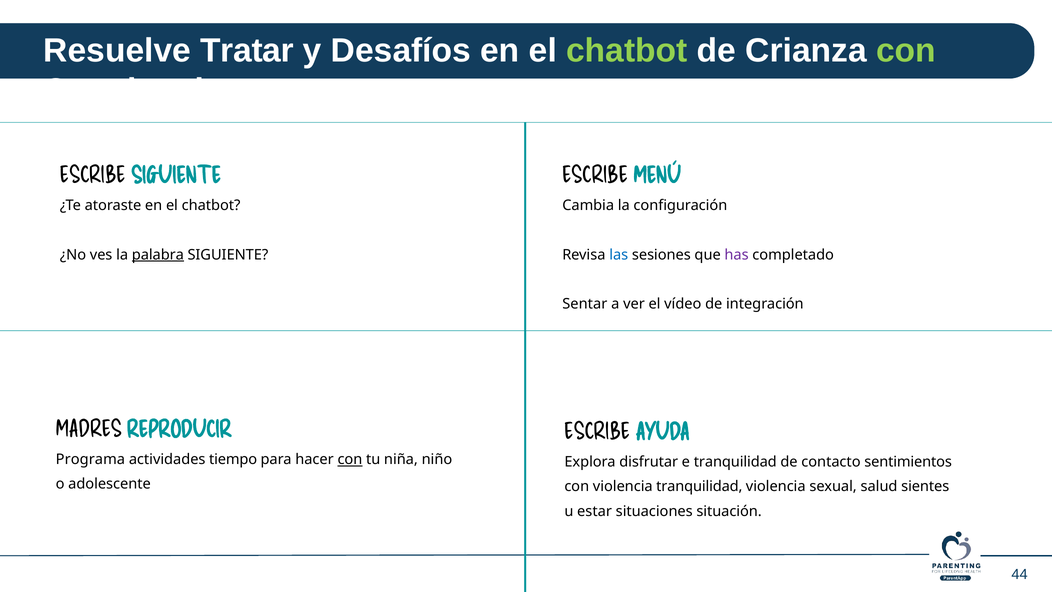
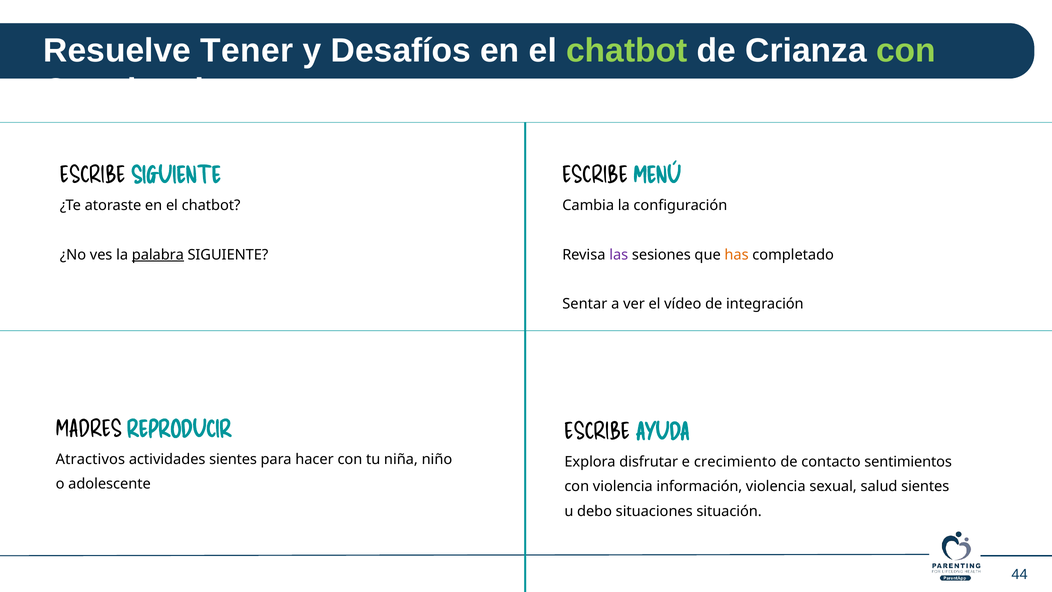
Tratar: Tratar -> Tener (247, 50)
las colour: blue -> purple (619, 255)
has colour: purple -> orange (737, 255)
Programa: Programa -> Atractivos (90, 459)
actividades tiempo: tiempo -> sientes (233, 459)
con underline: present -> none (350, 459)
e tranquilidad: tranquilidad -> crecimiento (735, 462)
violencia tranquilidad: tranquilidad -> información (699, 486)
estar: estar -> debo (595, 511)
